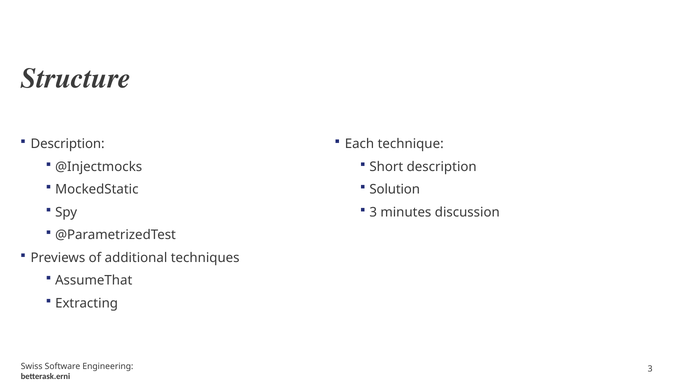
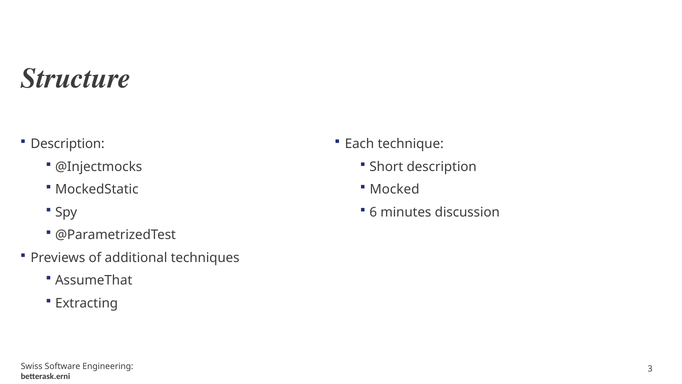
Solution: Solution -> Mocked (395, 189)
3: 3 -> 6 (373, 212)
